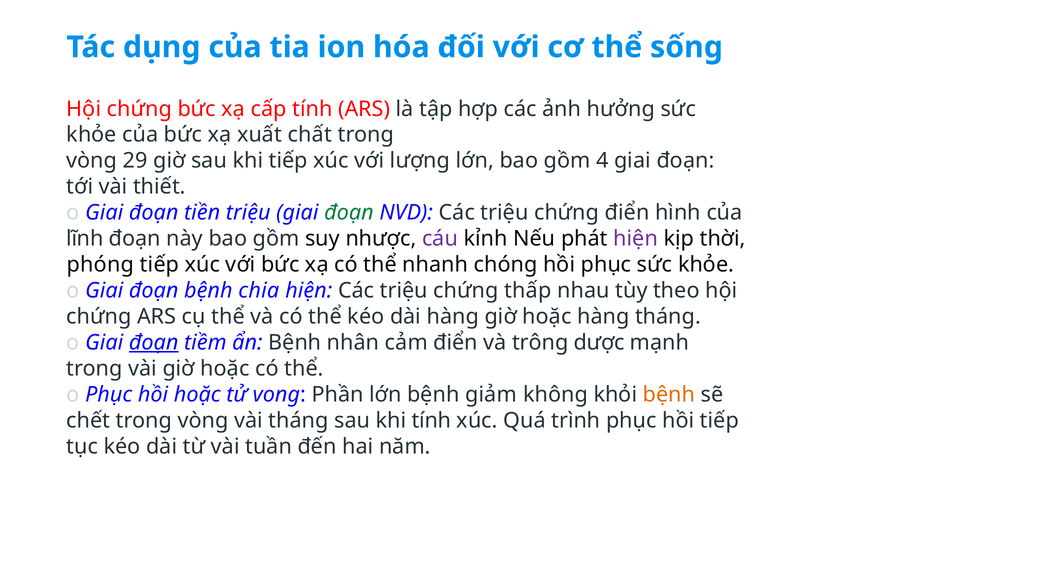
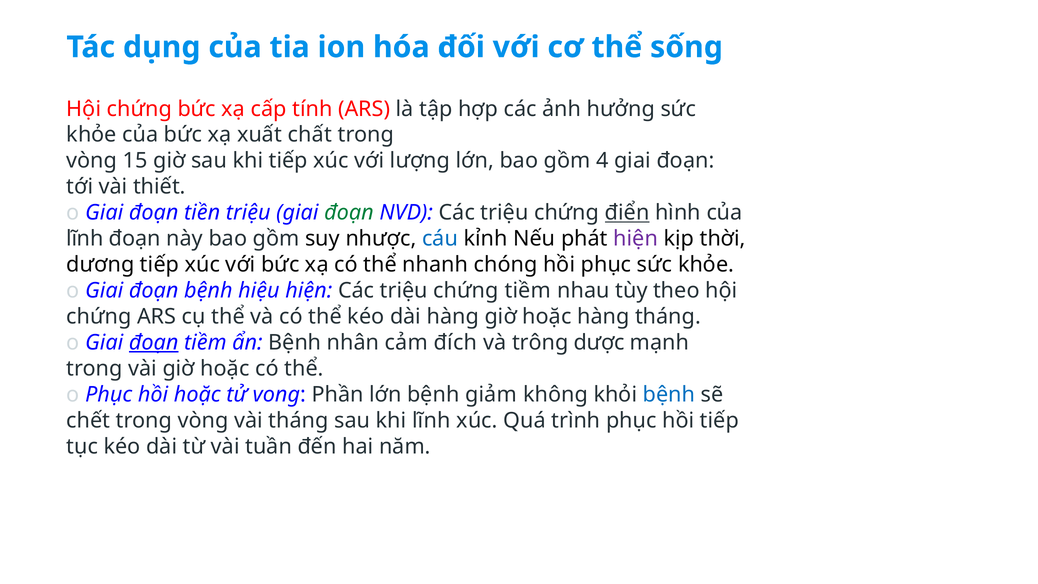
29: 29 -> 15 (135, 161)
điển underline: none -> present (627, 213)
cáu colour: purple -> blue (440, 239)
phóng: phóng -> dương (100, 265)
chia: chia -> hiệu (259, 291)
chứng thấp: thấp -> tiềm (528, 291)
cảm điển: điển -> đích (455, 343)
bệnh colour: orange -> blue (669, 394)
khi tính: tính -> lĩnh (431, 420)
